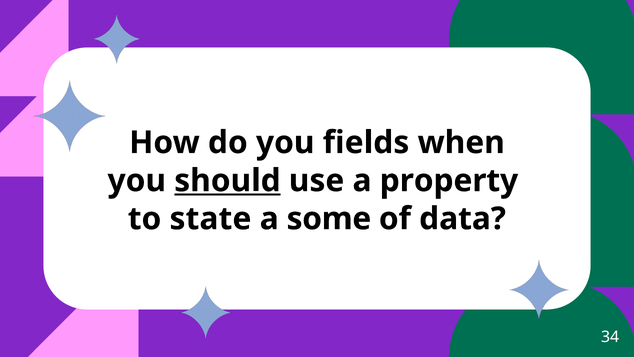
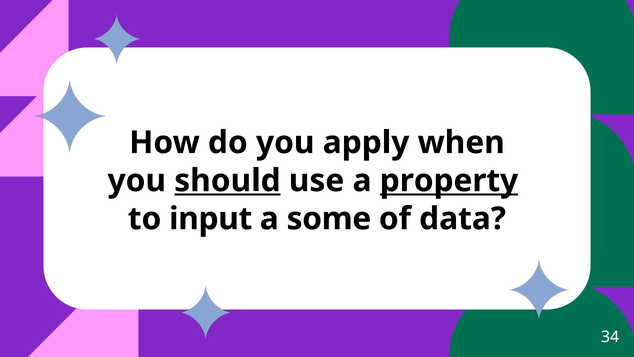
fields: fields -> apply (366, 142)
property underline: none -> present (449, 181)
state: state -> input (211, 219)
